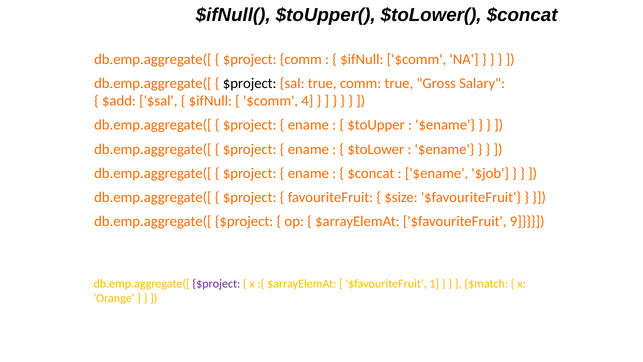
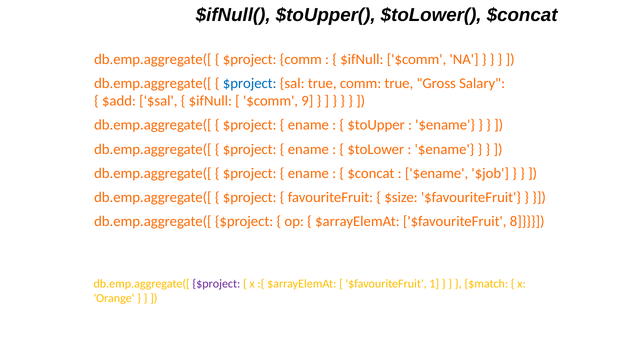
$project colour: black -> blue (250, 83)
4: 4 -> 9 (307, 101)
9: 9 -> 8 (527, 221)
